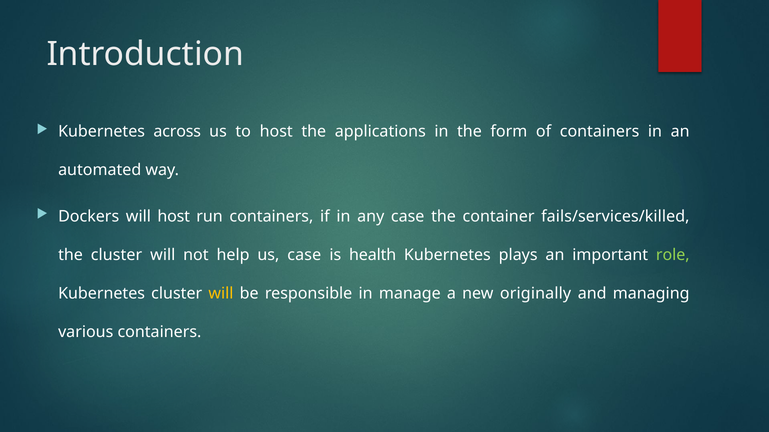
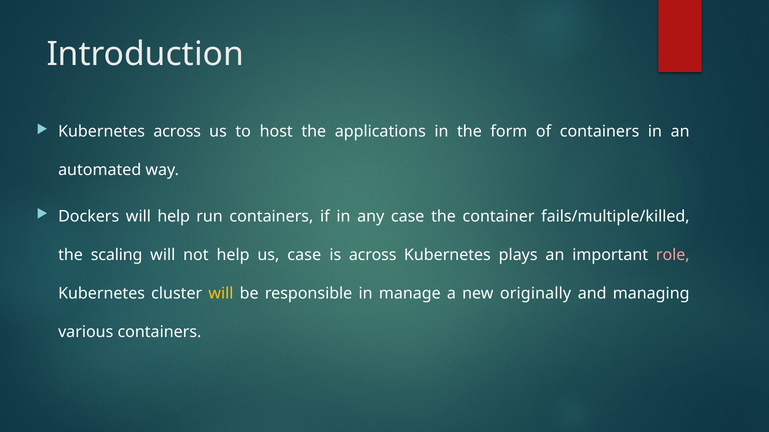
will host: host -> help (174, 217)
fails/services/killed: fails/services/killed -> fails/multiple/killed (615, 217)
the cluster: cluster -> scaling (117, 255)
is health: health -> across (373, 255)
role colour: light green -> pink (673, 255)
